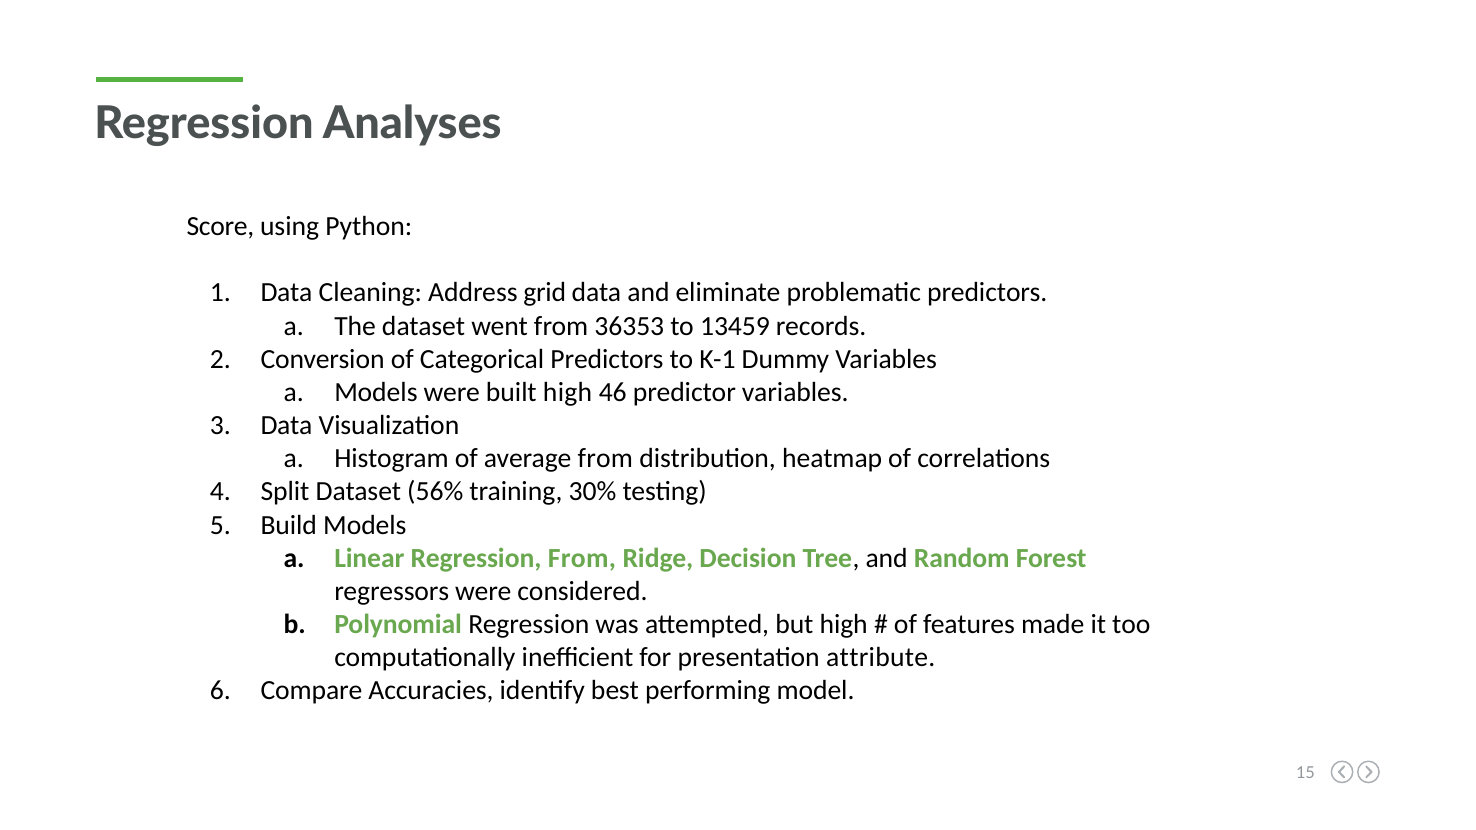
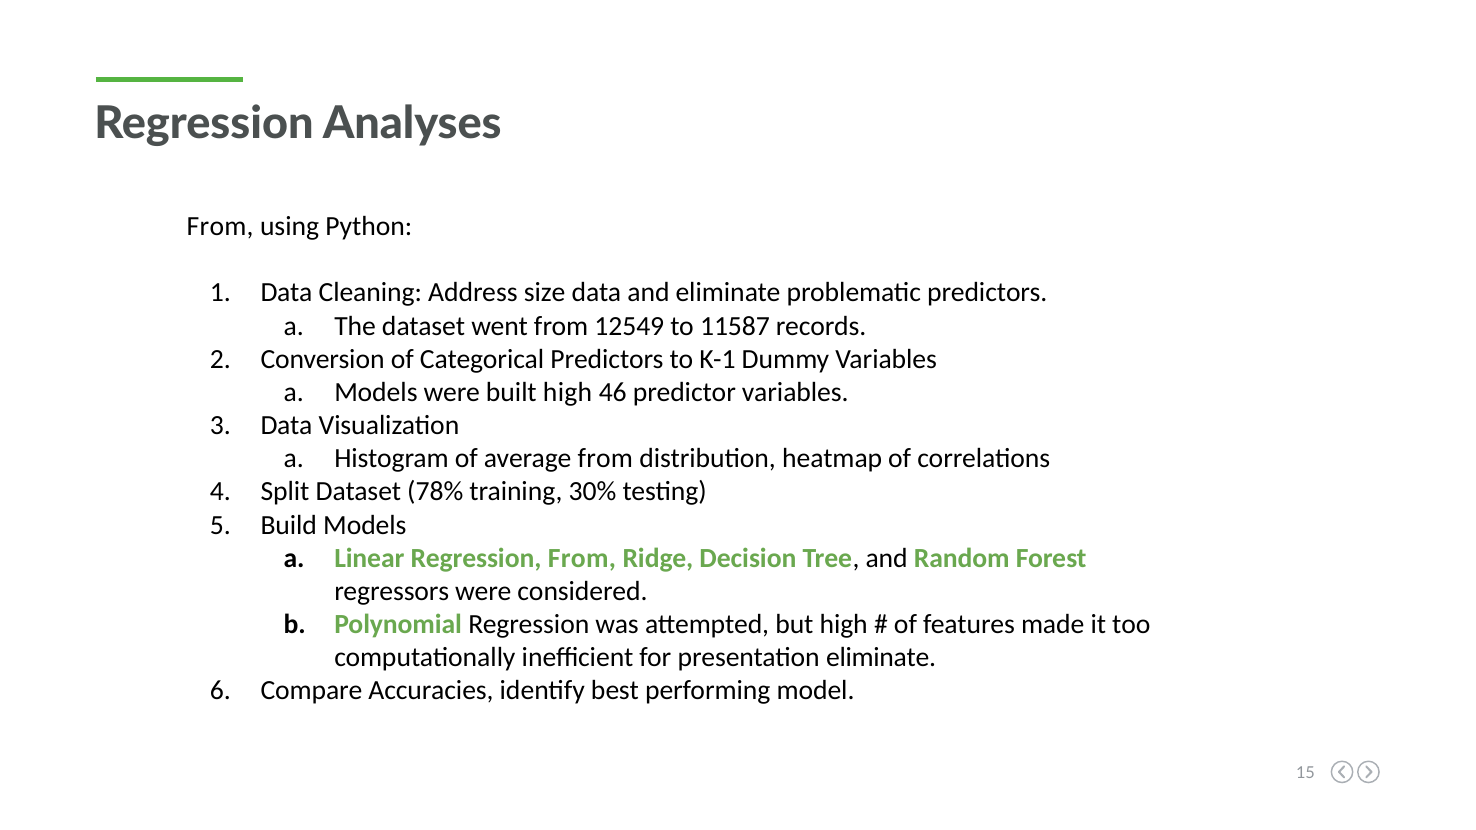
Score: Score -> From (220, 226)
grid: grid -> size (545, 293)
36353: 36353 -> 12549 (629, 326)
13459: 13459 -> 11587 (735, 326)
56%: 56% -> 78% (435, 492)
presentation attribute: attribute -> eliminate (881, 658)
